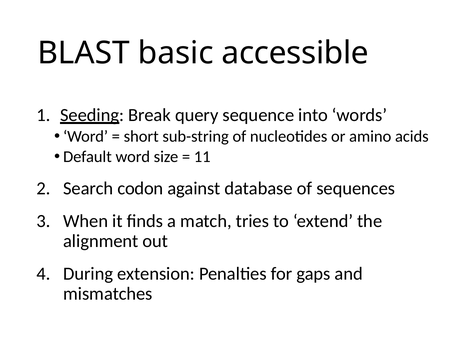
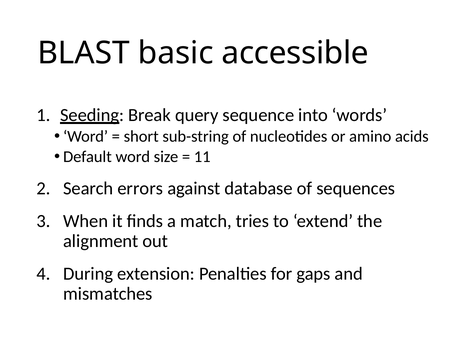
codon: codon -> errors (140, 188)
